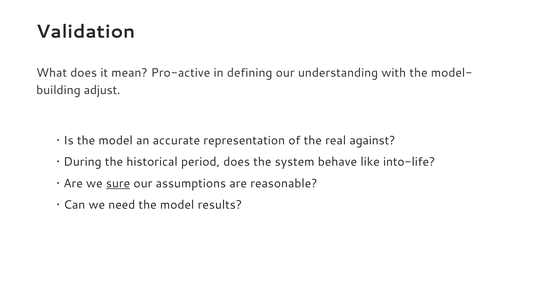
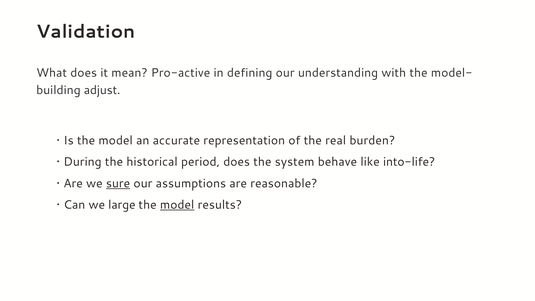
against: against -> burden (372, 140)
need: need -> large (122, 205)
model underline: none -> present (177, 205)
